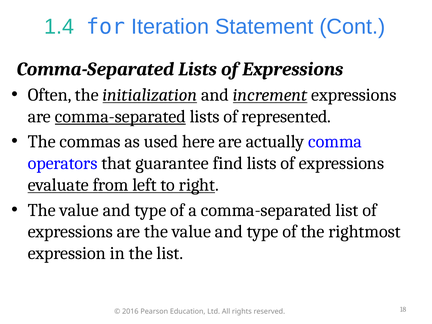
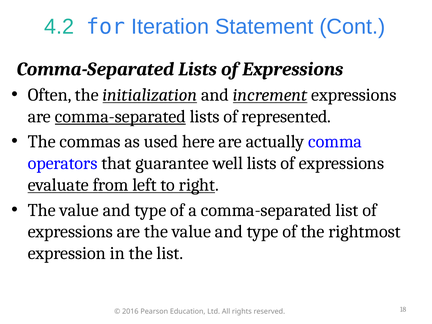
1.4: 1.4 -> 4.2 (59, 27)
find: find -> well (228, 163)
